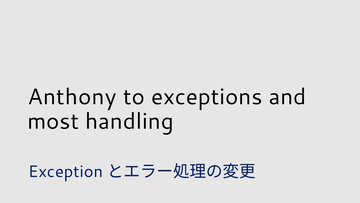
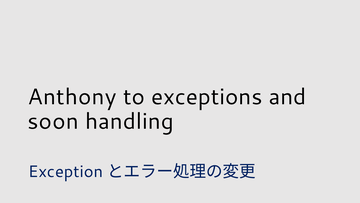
most: most -> soon (53, 121)
